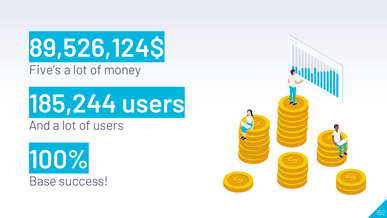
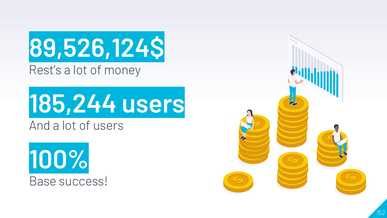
Five’s: Five’s -> Rest’s (45, 70)
